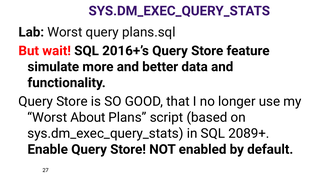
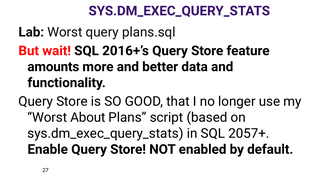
simulate: simulate -> amounts (53, 67)
2089+: 2089+ -> 2057+ (249, 134)
